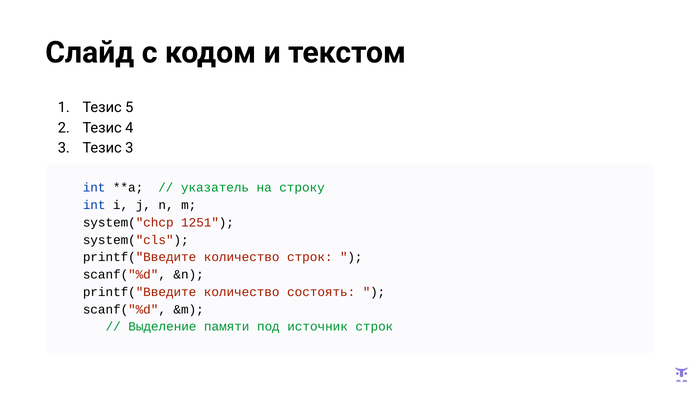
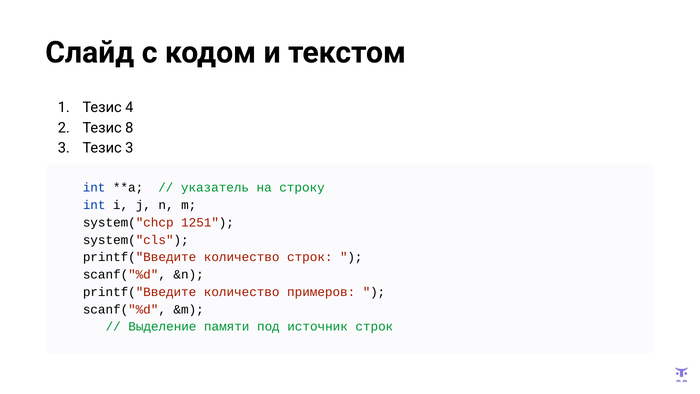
5: 5 -> 4 (129, 108)
4: 4 -> 8 (129, 128)
состоять: состоять -> примеров (321, 292)
